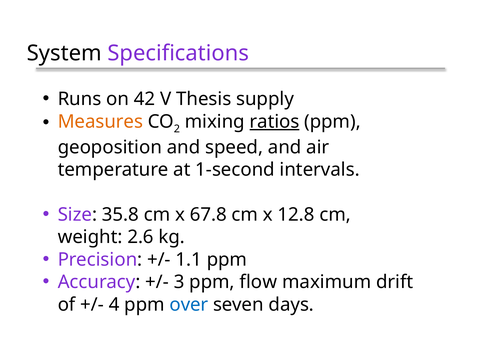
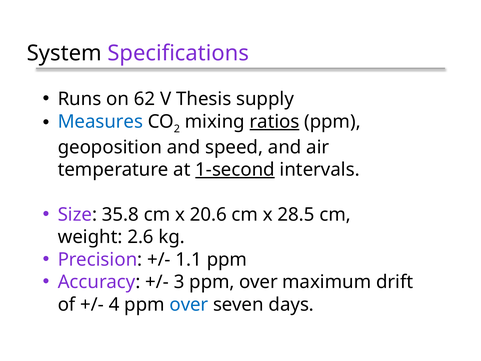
42: 42 -> 62 (145, 99)
Measures colour: orange -> blue (100, 122)
1-second underline: none -> present (235, 170)
67.8: 67.8 -> 20.6 (208, 214)
12.8: 12.8 -> 28.5 (296, 214)
3 ppm flow: flow -> over (258, 282)
